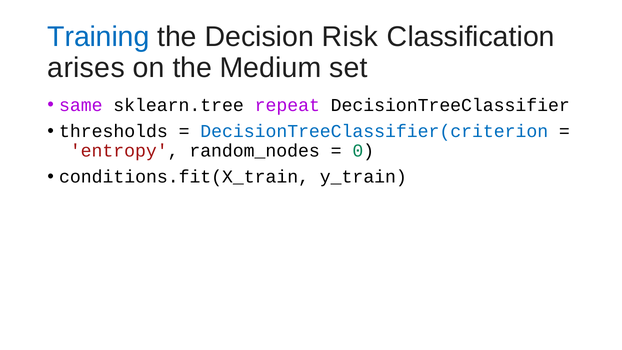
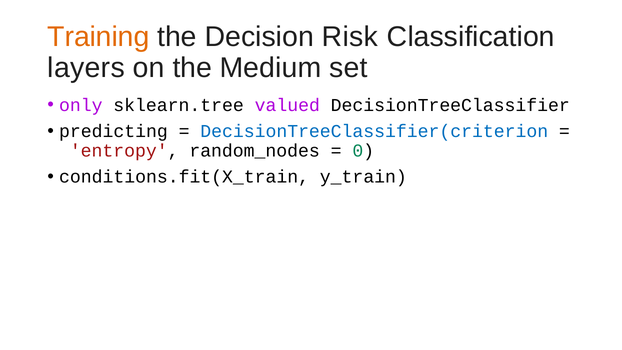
Training colour: blue -> orange (98, 37)
arises: arises -> layers (86, 68)
same: same -> only (81, 105)
repeat: repeat -> valued (287, 105)
thresholds: thresholds -> predicting (113, 131)
